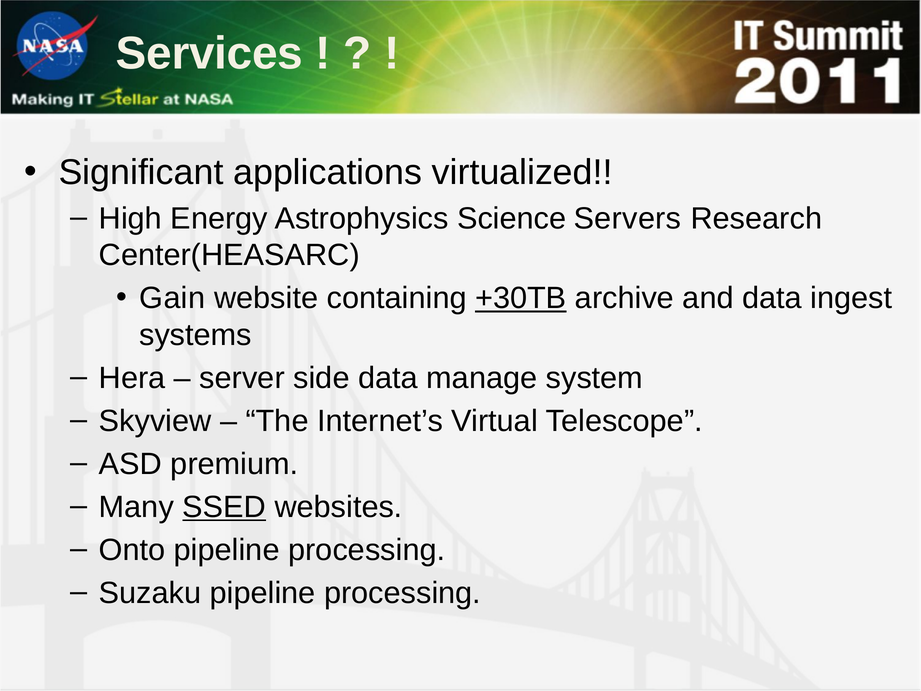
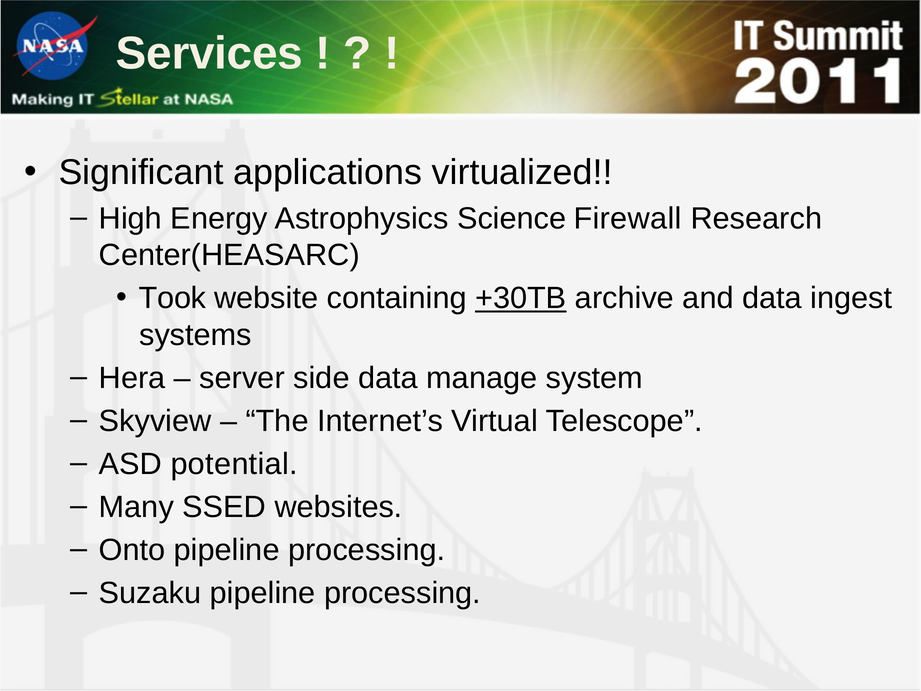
Servers: Servers -> Firewall (628, 218)
Gain: Gain -> Took (173, 298)
premium: premium -> potential (234, 464)
SSED underline: present -> none (224, 507)
